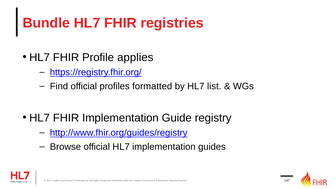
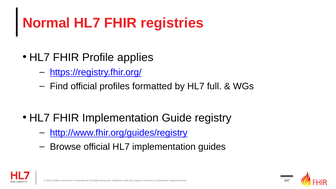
Bundle: Bundle -> Normal (46, 23)
list: list -> full (214, 86)
